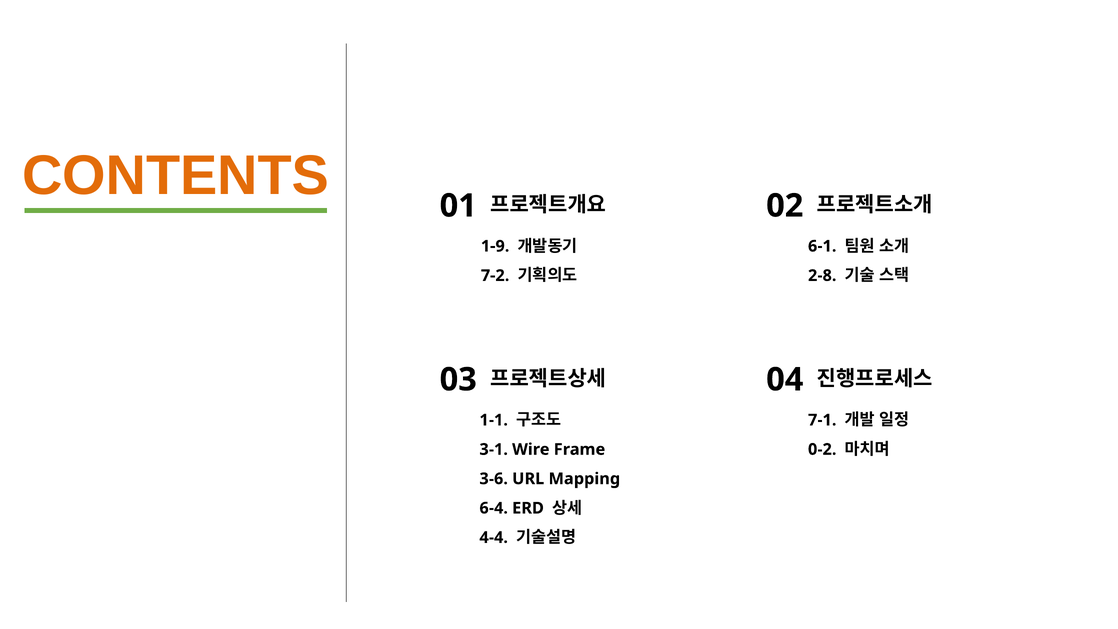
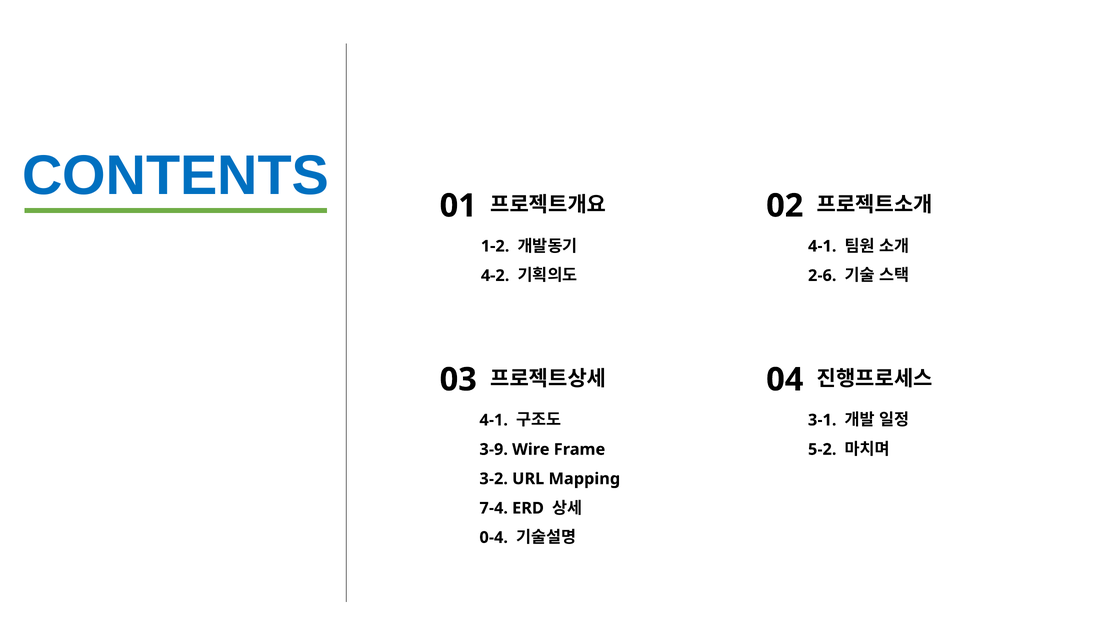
CONTENTS colour: orange -> blue (176, 176)
1-9: 1-9 -> 1-2 (495, 246)
6-1: 6-1 -> 4-1 (822, 246)
7-2: 7-2 -> 4-2 (495, 276)
2-8: 2-8 -> 2-6 (822, 276)
1-1: 1-1 -> 4-1 (494, 420)
7-1: 7-1 -> 3-1 (822, 420)
3-1: 3-1 -> 3-9 (494, 449)
0-2: 0-2 -> 5-2 (822, 449)
3-6: 3-6 -> 3-2 (494, 479)
6-4: 6-4 -> 7-4 (494, 508)
4-4: 4-4 -> 0-4 (494, 537)
